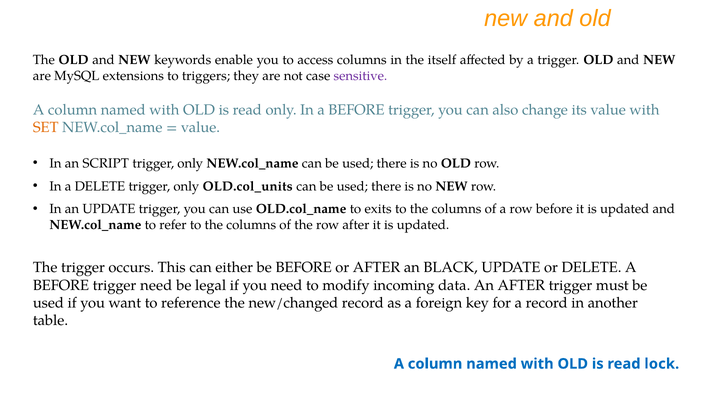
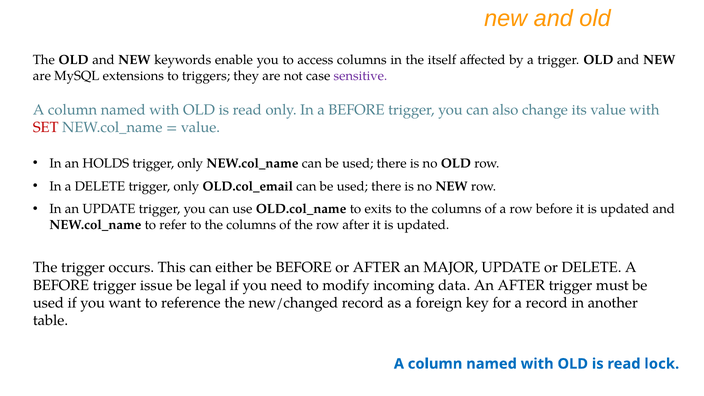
SET colour: orange -> red (46, 127)
SCRIPT: SCRIPT -> HOLDS (106, 163)
OLD.col_units: OLD.col_units -> OLD.col_email (248, 186)
BLACK: BLACK -> MAJOR (451, 268)
trigger need: need -> issue (156, 285)
